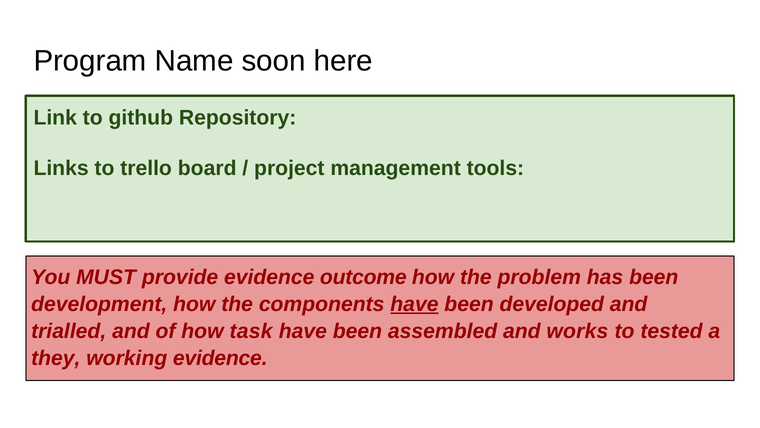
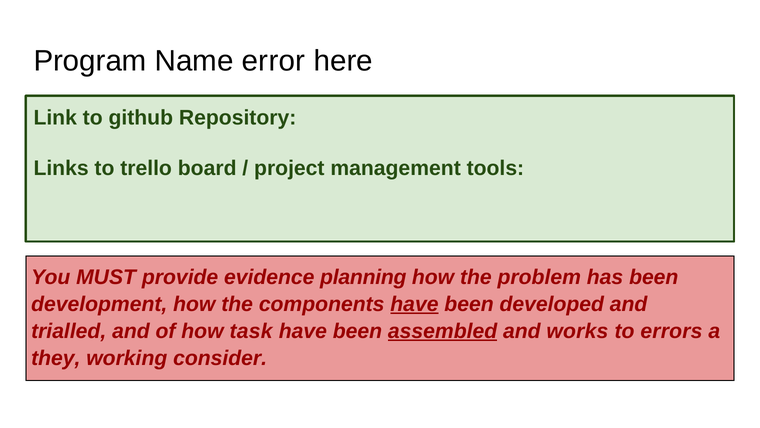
soon: soon -> error (273, 61)
outcome: outcome -> planning (363, 277)
assembled underline: none -> present (443, 331)
tested: tested -> errors (671, 331)
working evidence: evidence -> consider (220, 358)
